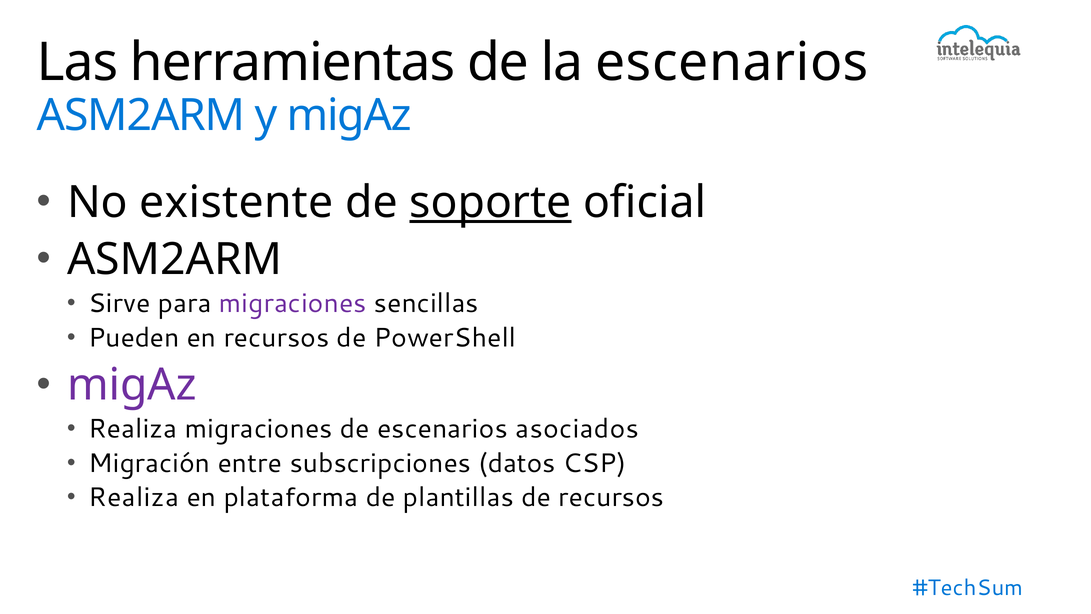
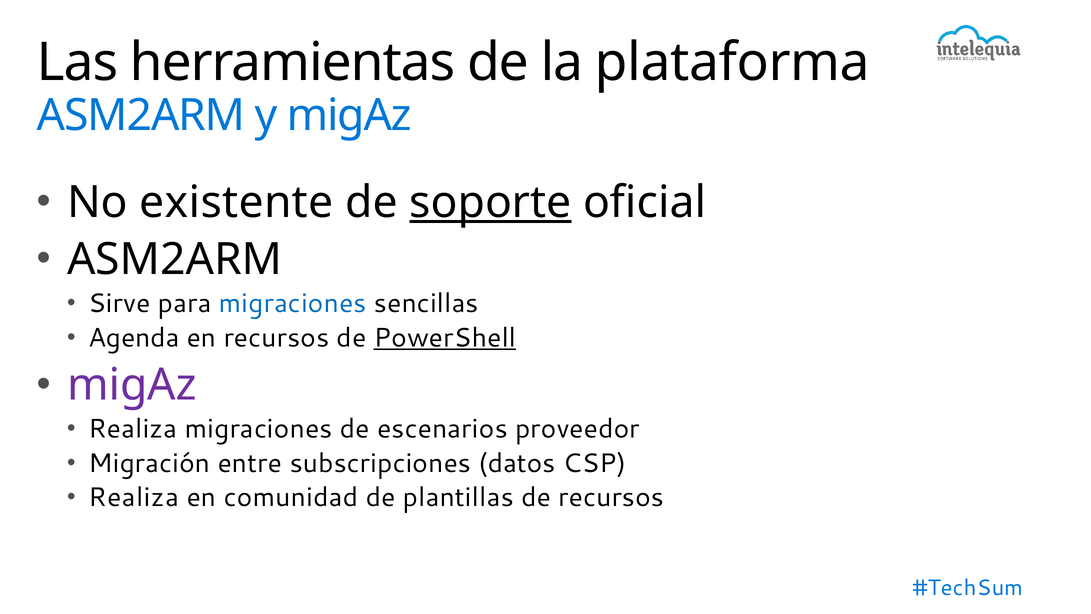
la escenarios: escenarios -> plataforma (732, 62)
migraciones colour: purple -> blue (293, 303)
Pueden: Pueden -> Agenda (134, 337)
PowerShell underline: none -> present (445, 337)
asociados: asociados -> proveedor (577, 429)
plataforma: plataforma -> comunidad (291, 497)
